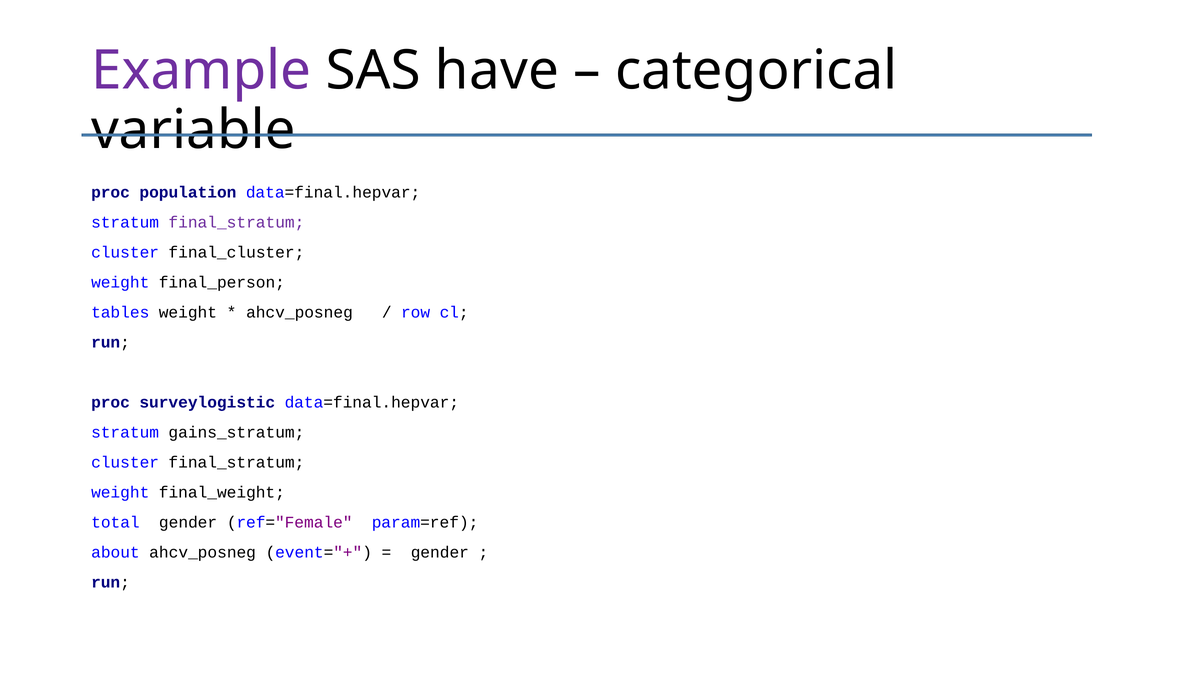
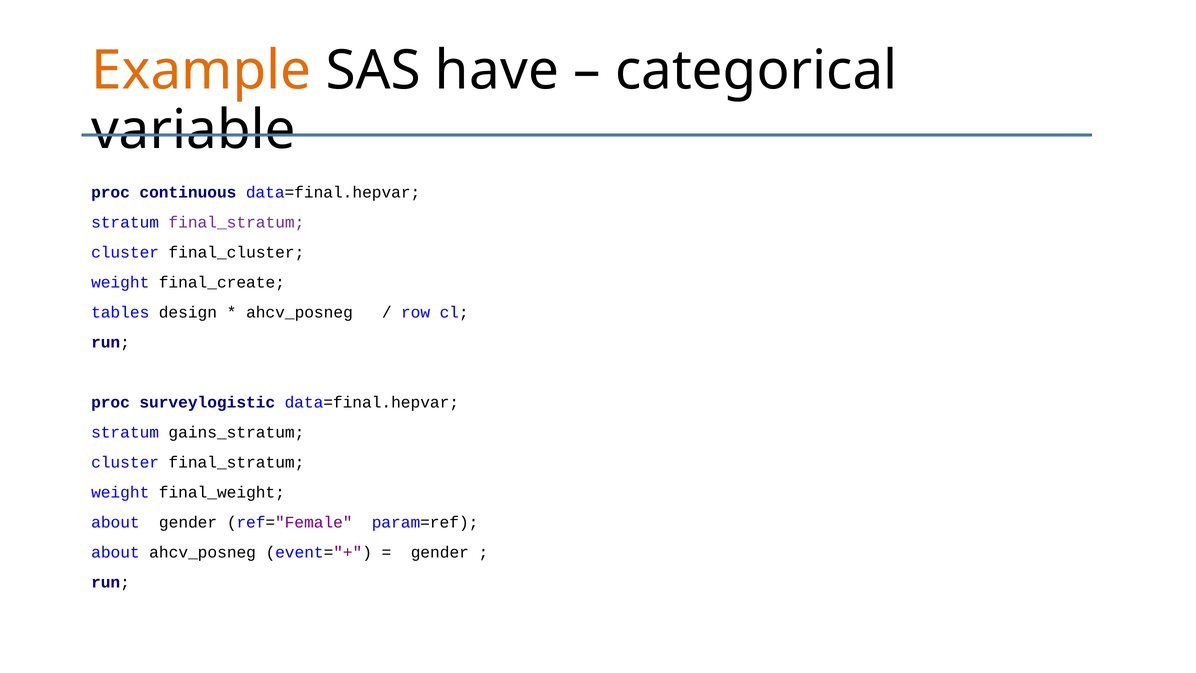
Example colour: purple -> orange (201, 71)
population: population -> continuous (188, 192)
final_person: final_person -> final_create (222, 282)
tables weight: weight -> design (188, 312)
total: total -> about (115, 522)
